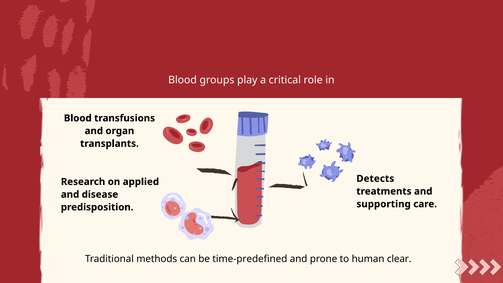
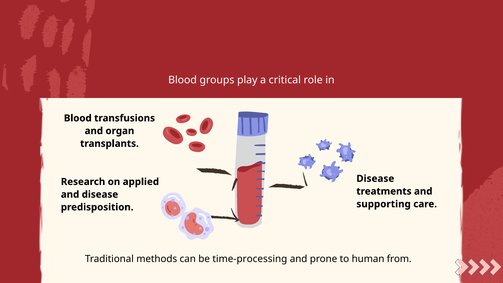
Detects: Detects -> Disease (375, 179)
time-predefined: time-predefined -> time-processing (250, 259)
clear: clear -> from (399, 259)
